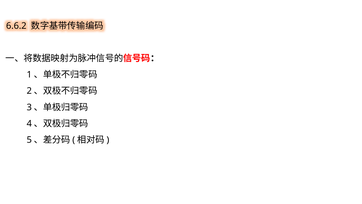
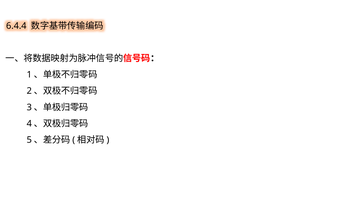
6.6.2: 6.6.2 -> 6.4.4 (16, 26)
